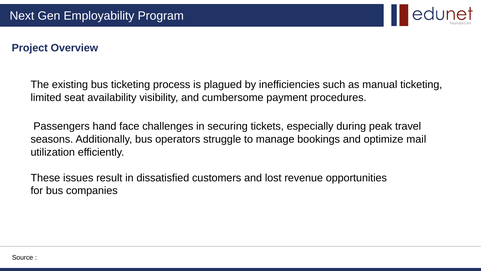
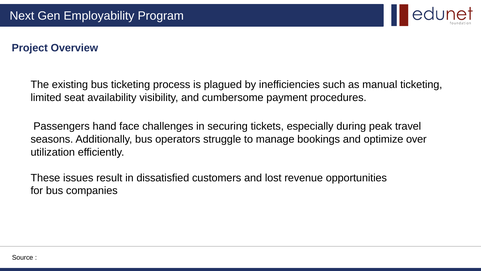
mail: mail -> over (416, 139)
